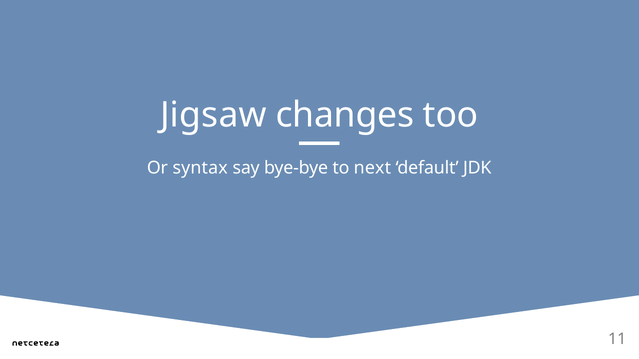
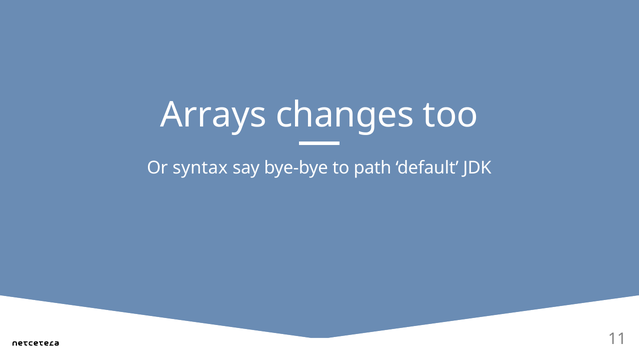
Jigsaw: Jigsaw -> Arrays (213, 115)
next: next -> path (373, 168)
